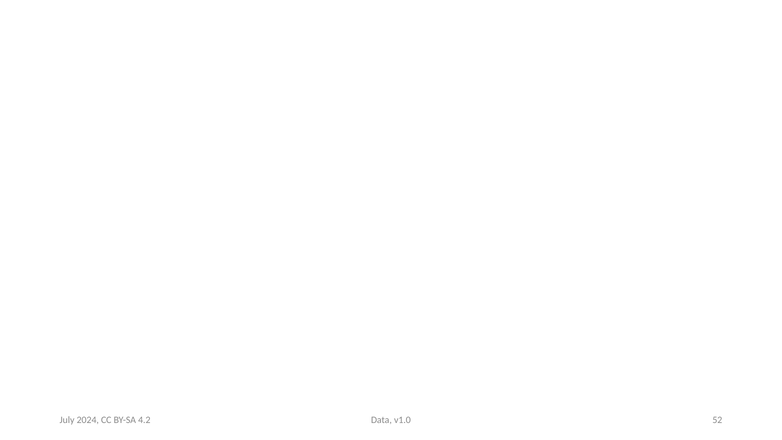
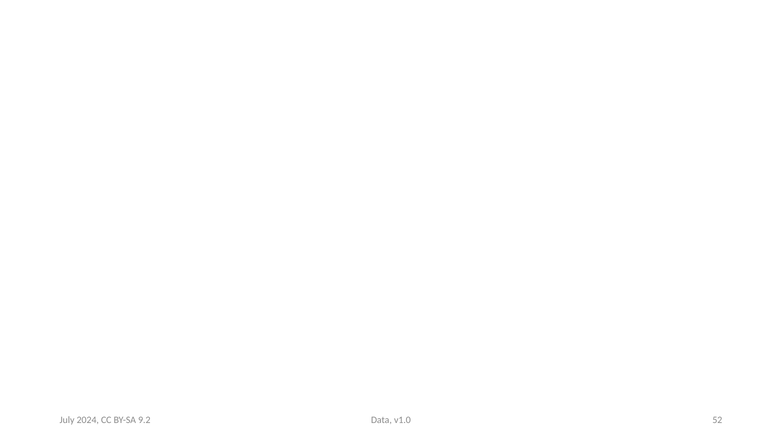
4.2: 4.2 -> 9.2 (144, 420)
